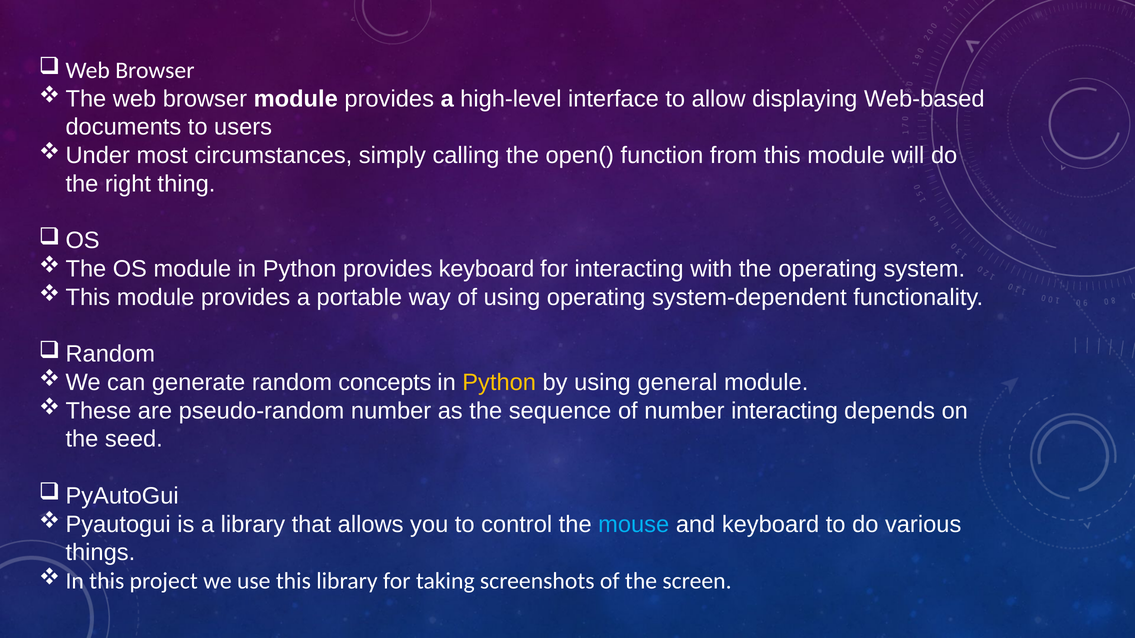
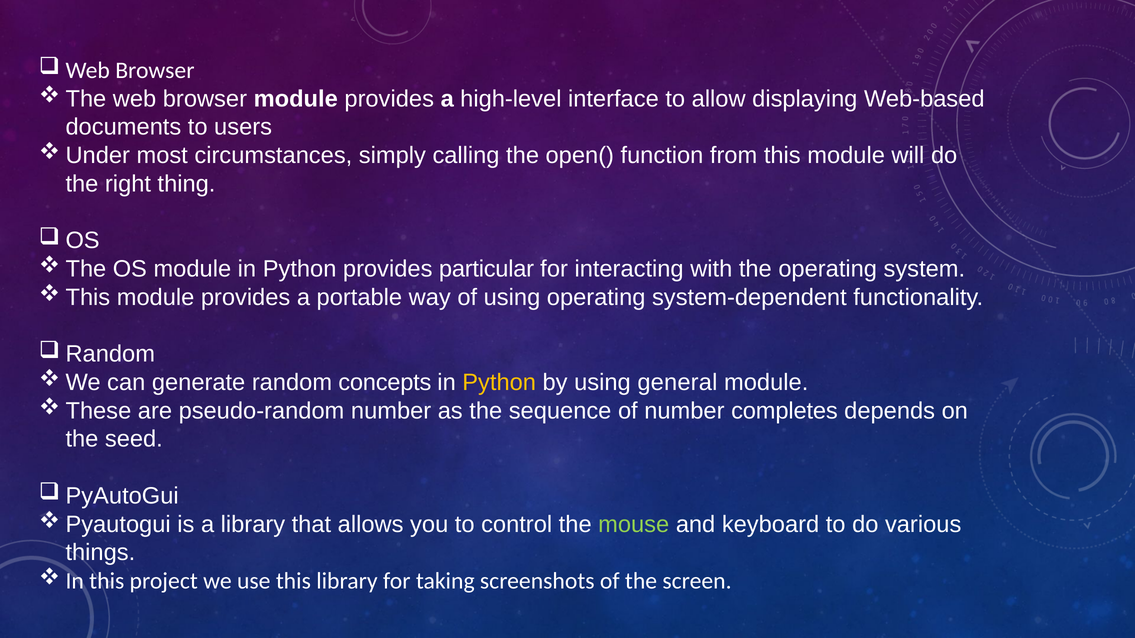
provides keyboard: keyboard -> particular (487, 269)
number interacting: interacting -> completes (784, 411)
mouse colour: light blue -> light green (634, 525)
